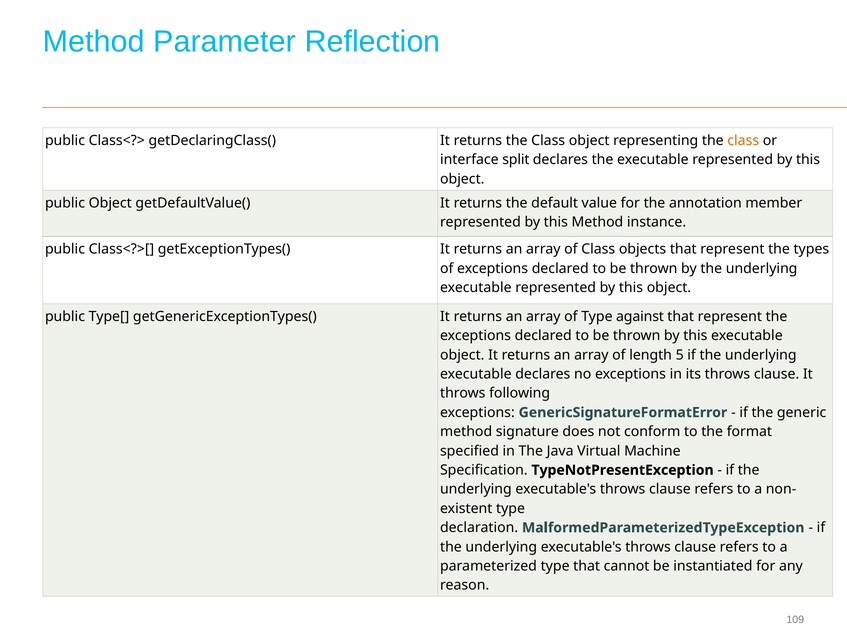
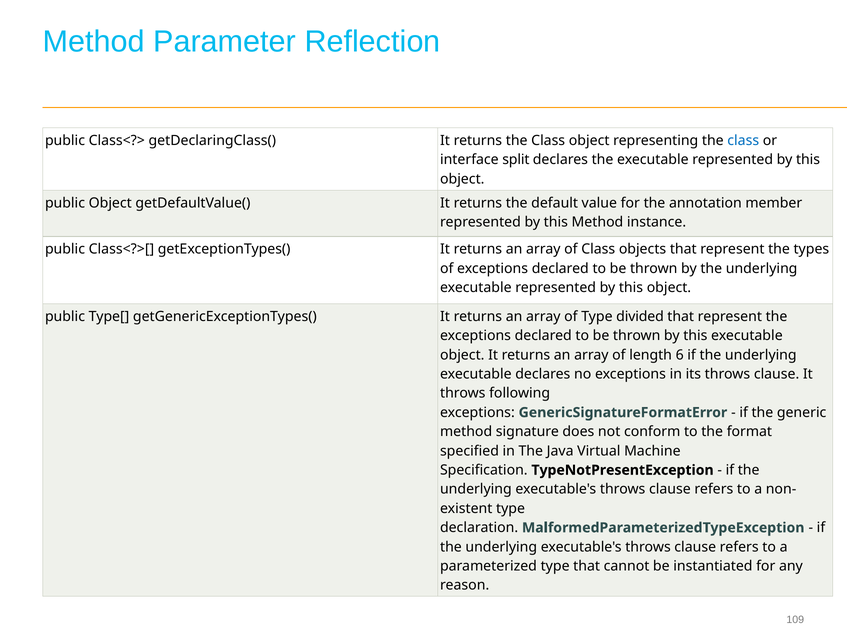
class colour: orange -> blue (743, 141)
against: against -> divided (640, 317)
5: 5 -> 6 (680, 355)
